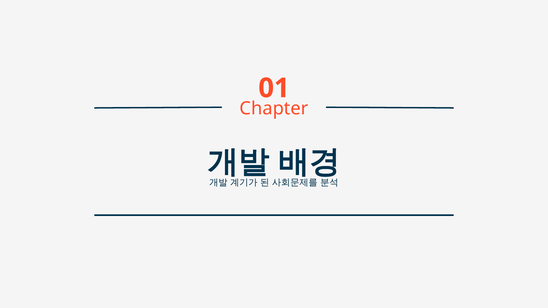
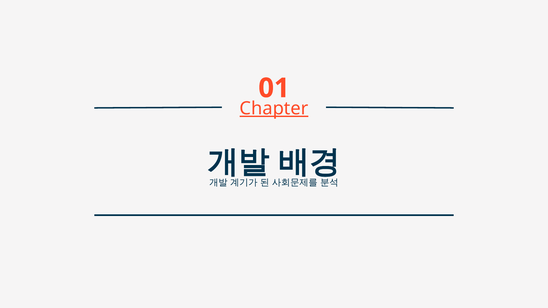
Chapter underline: none -> present (274, 109)
